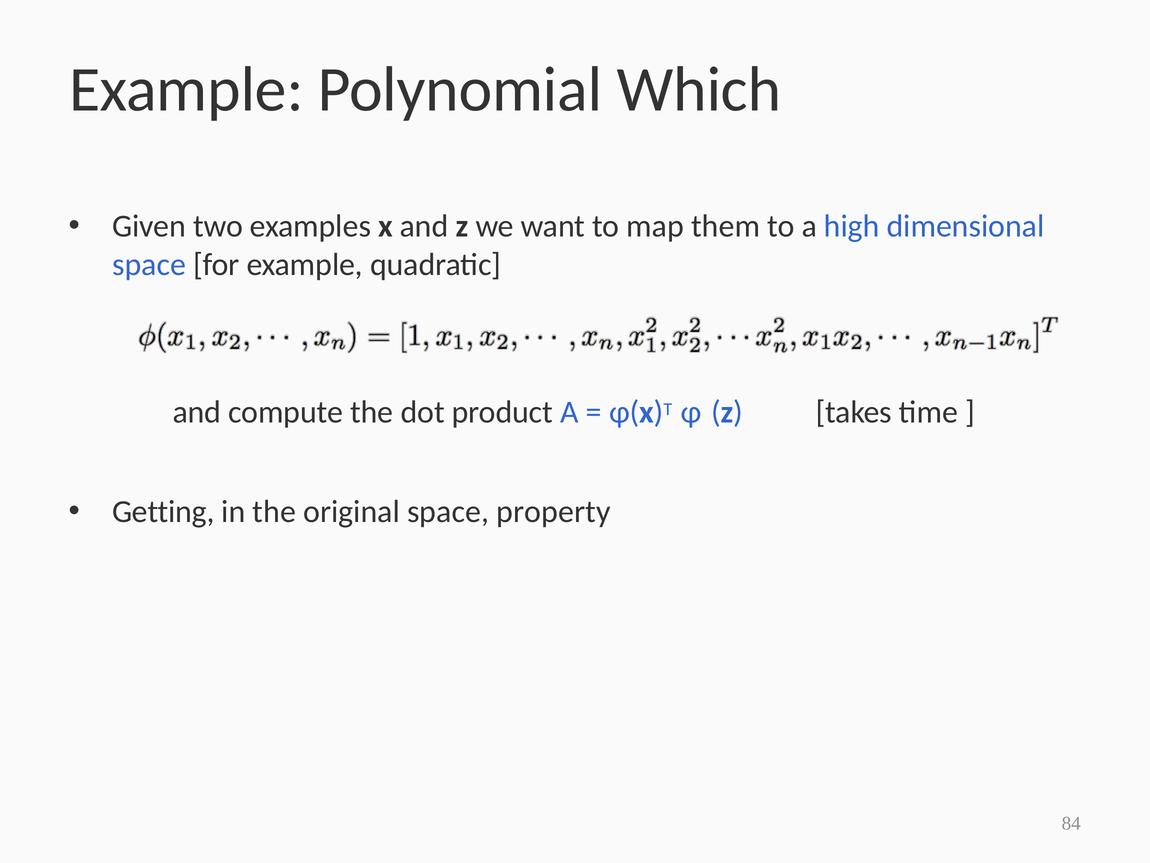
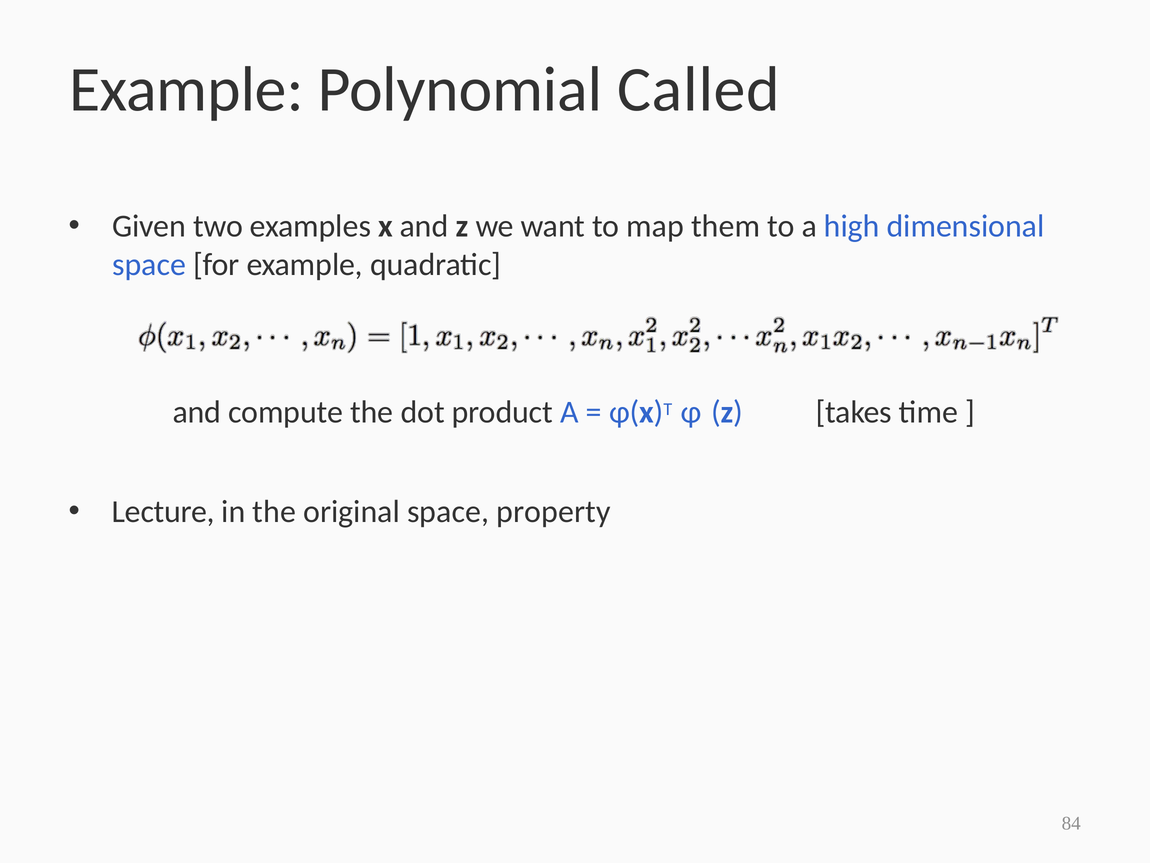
Which: Which -> Called (699, 90)
Getting: Getting -> Lecture (163, 512)
